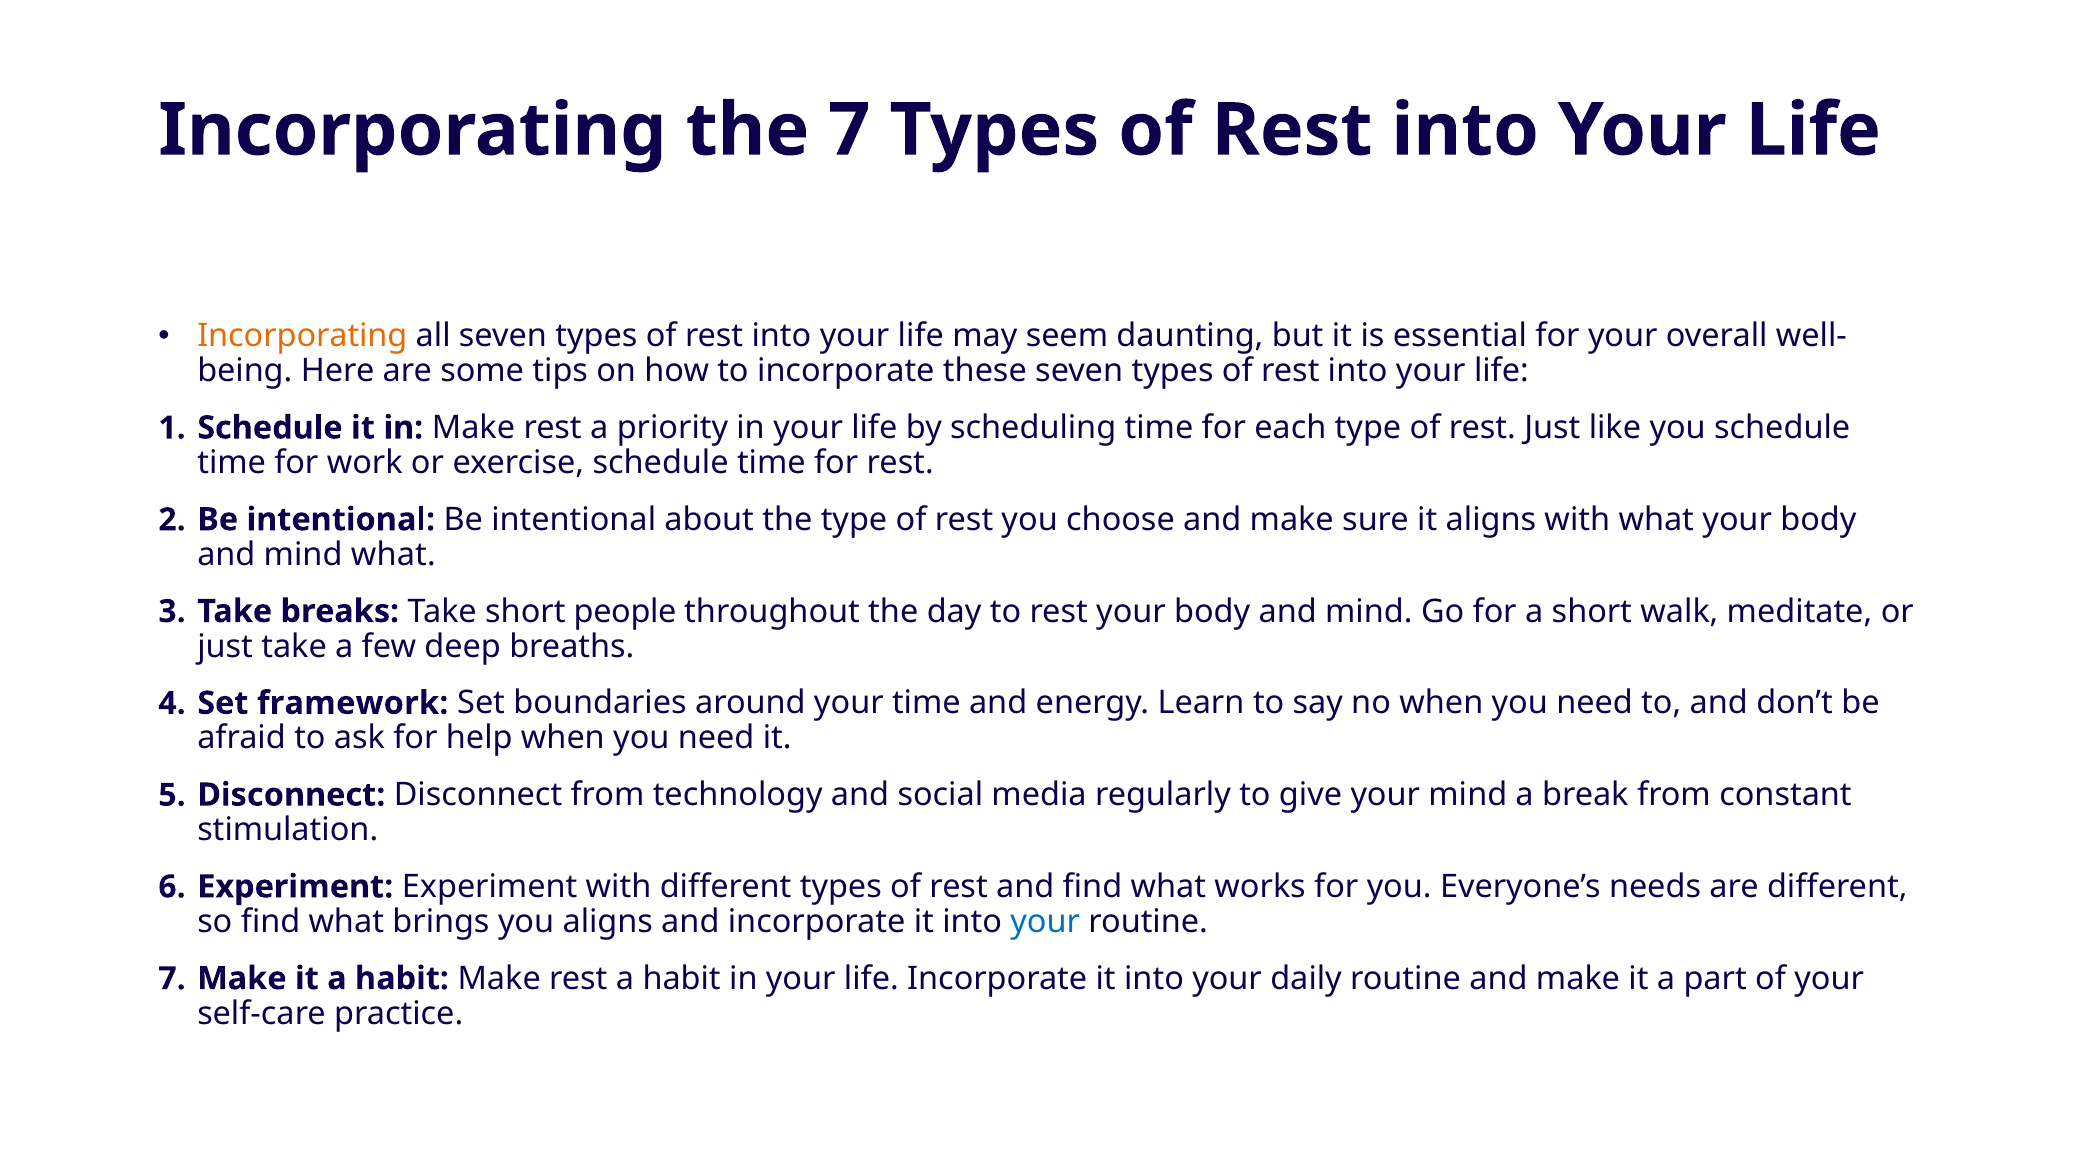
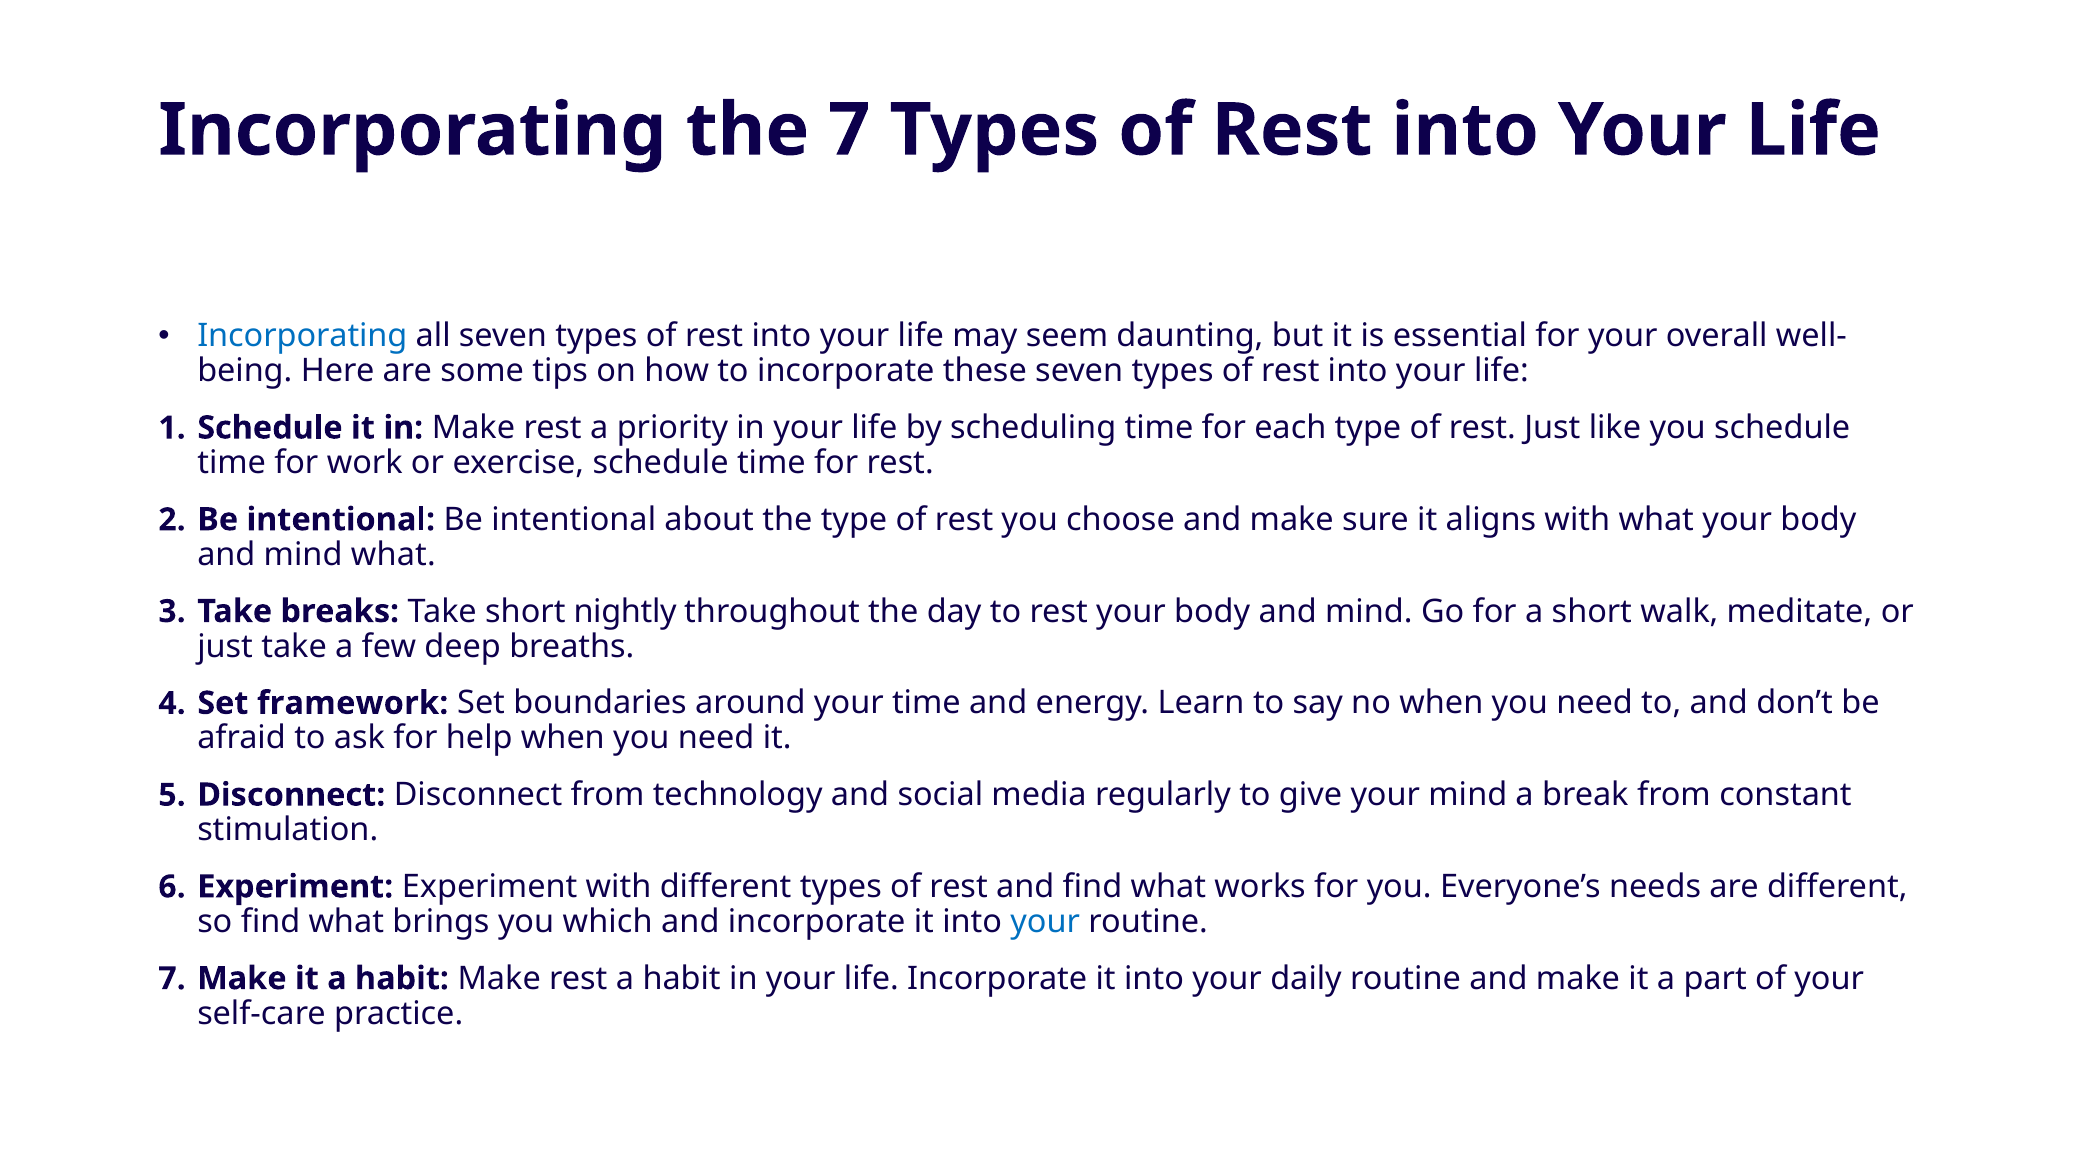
Incorporating colour: orange -> blue (302, 336)
people: people -> nightly (625, 612)
you aligns: aligns -> which (608, 922)
